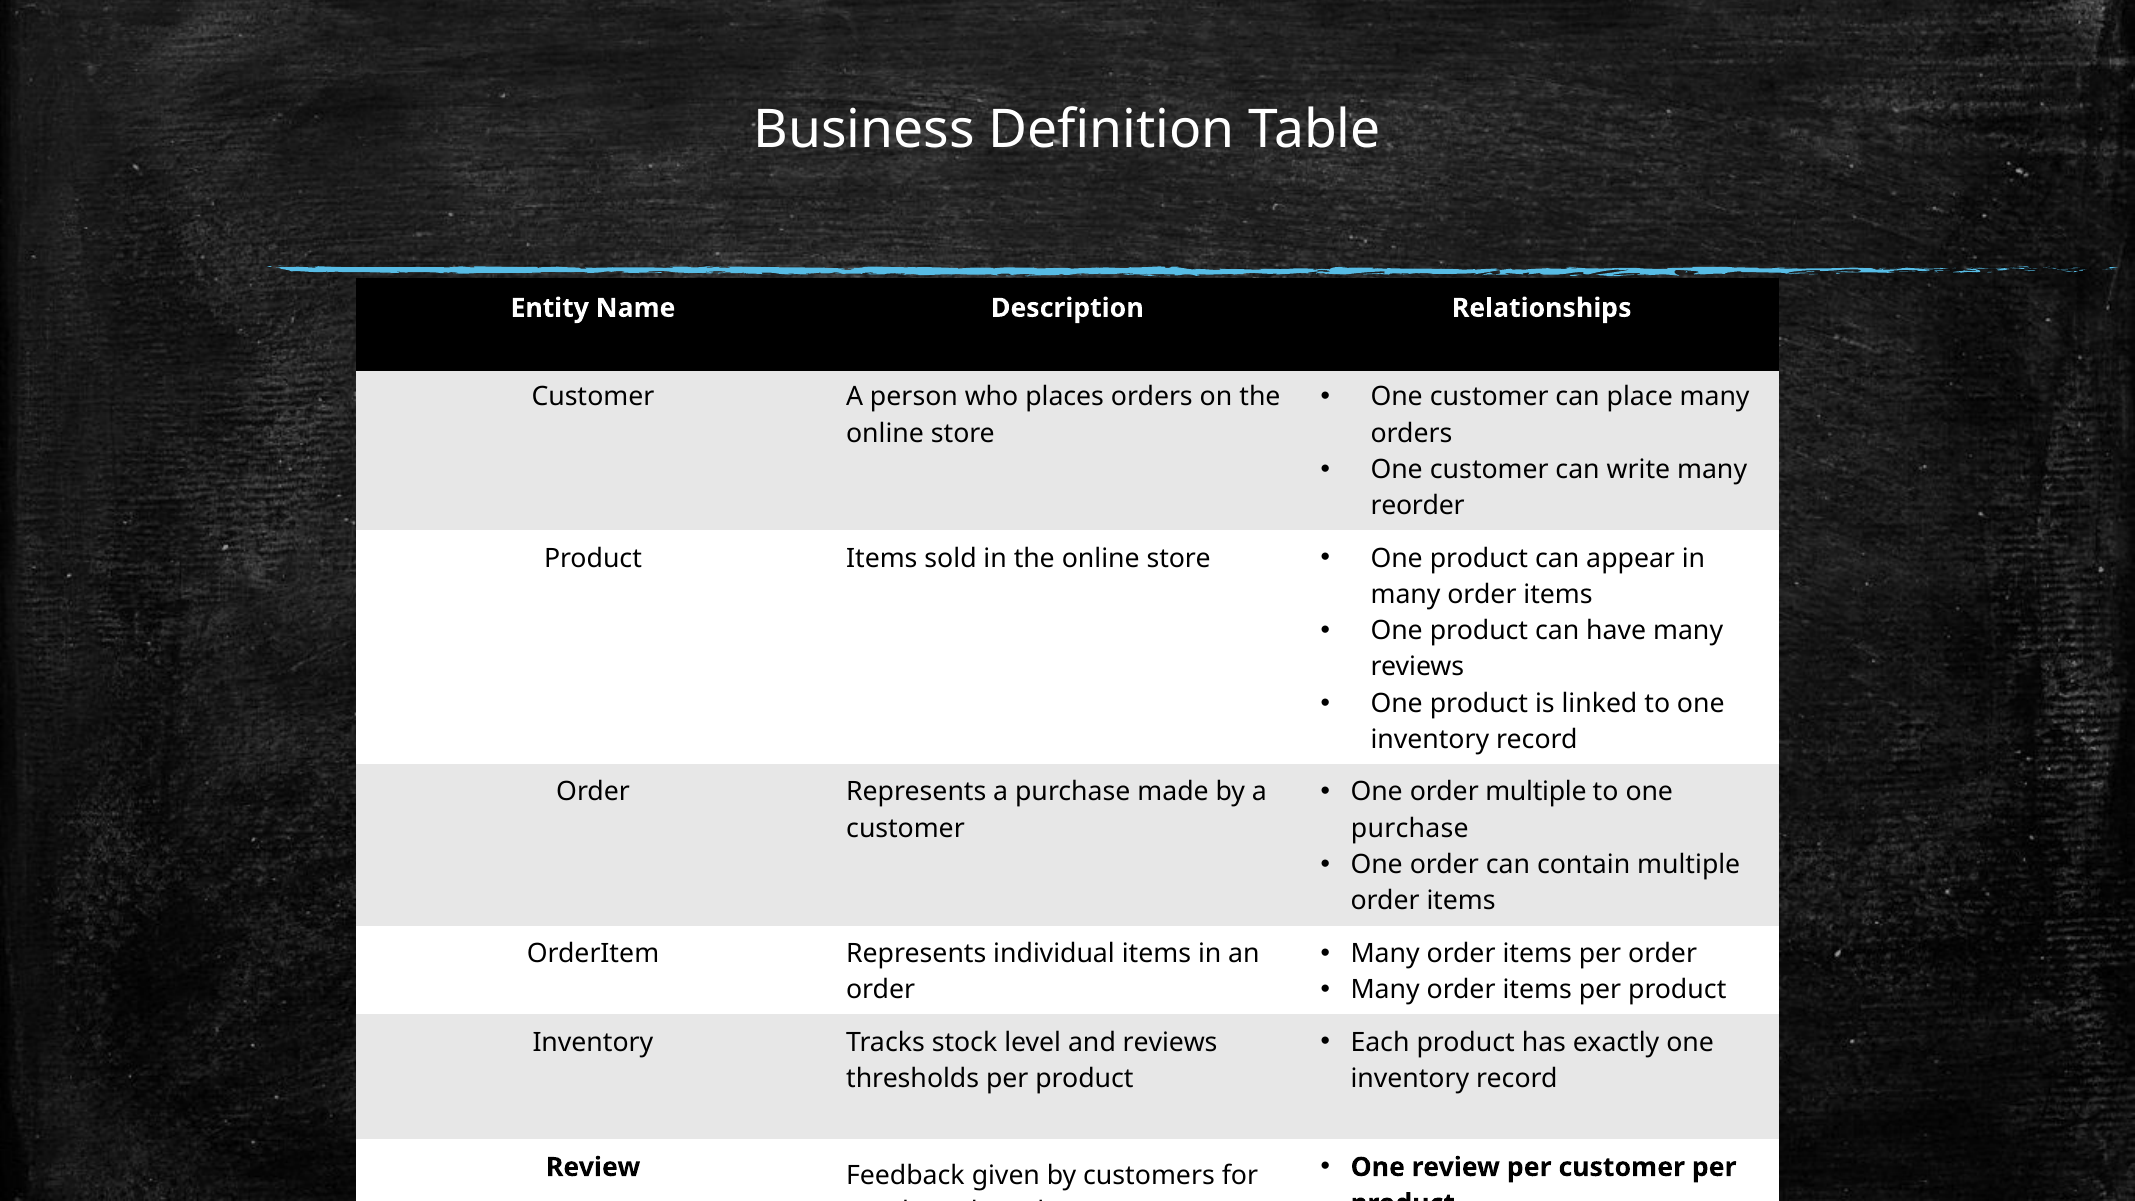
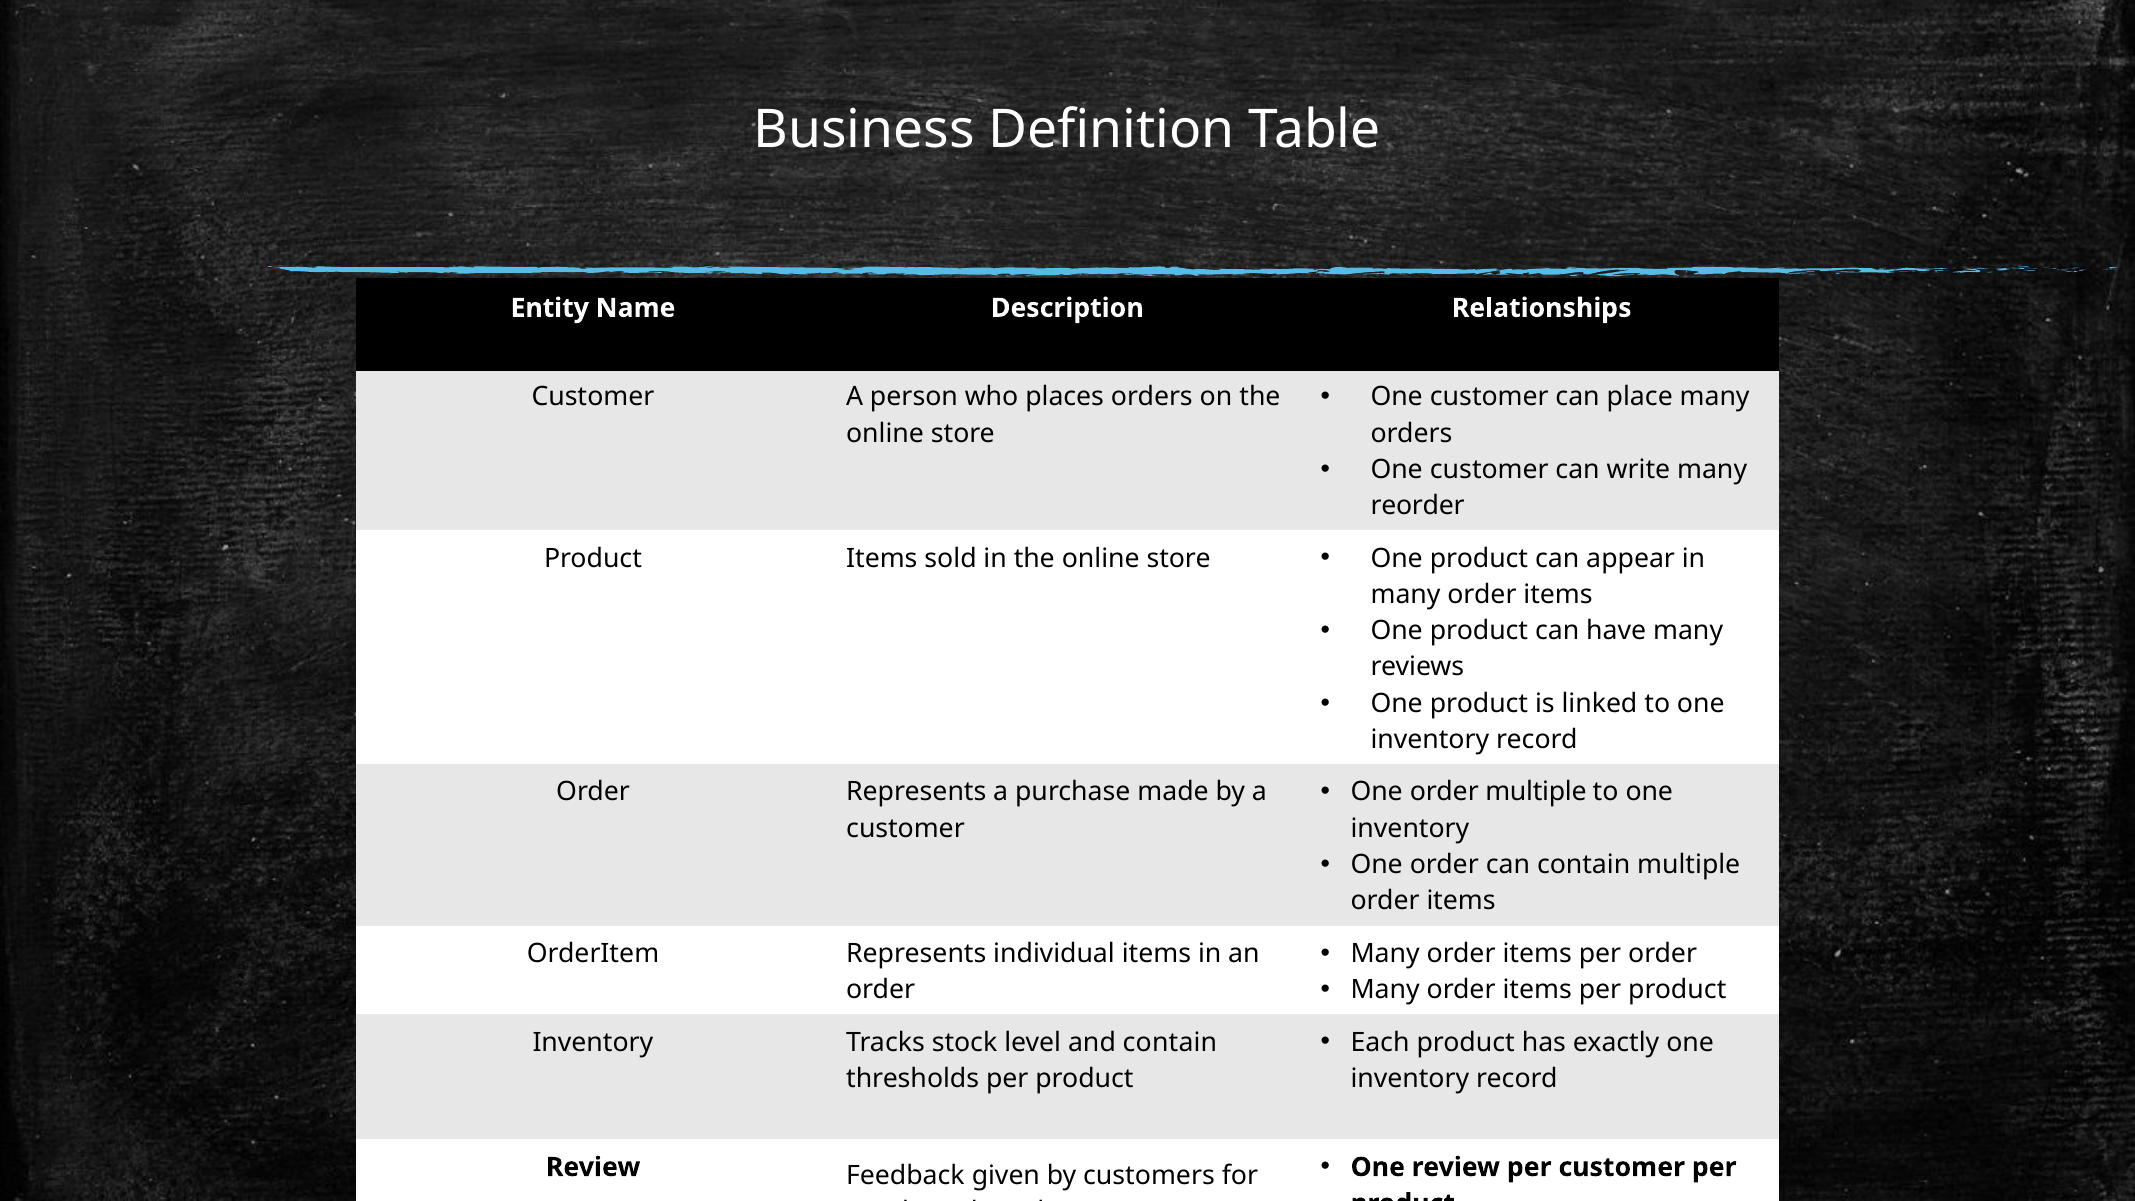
purchase: purchase -> inventory (1410, 829)
and reviews: reviews -> contain (1170, 1042)
